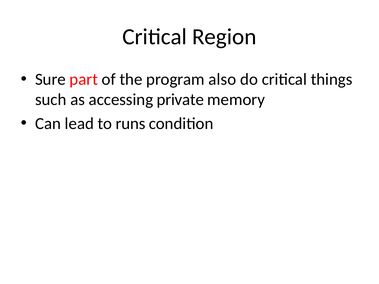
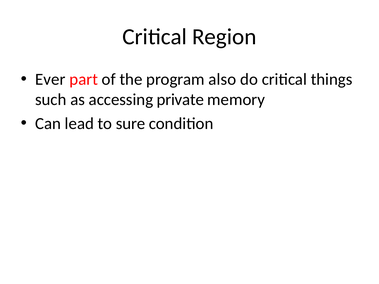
Sure: Sure -> Ever (50, 79)
runs: runs -> sure (131, 124)
